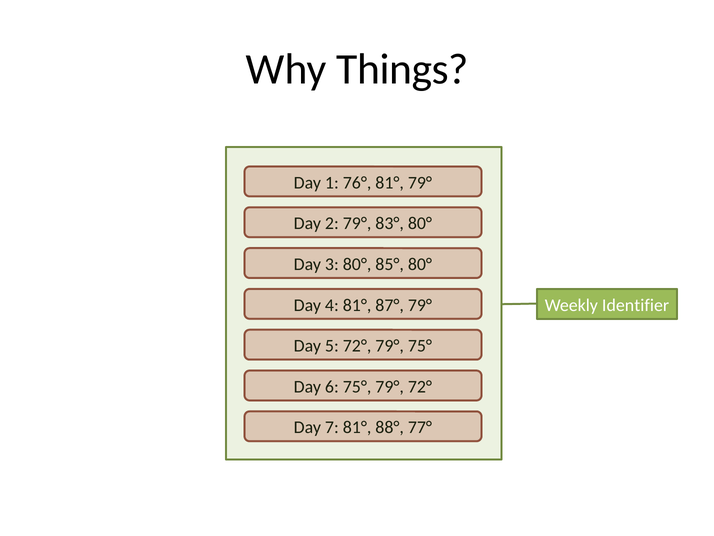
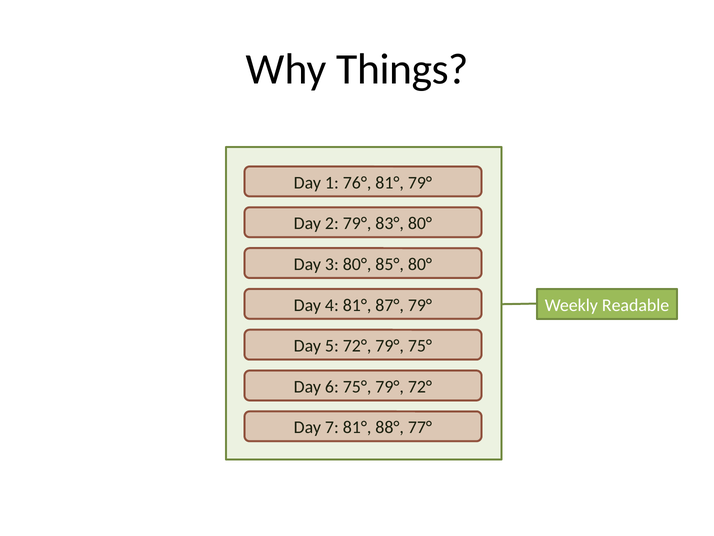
Identifier: Identifier -> Readable (636, 305)
